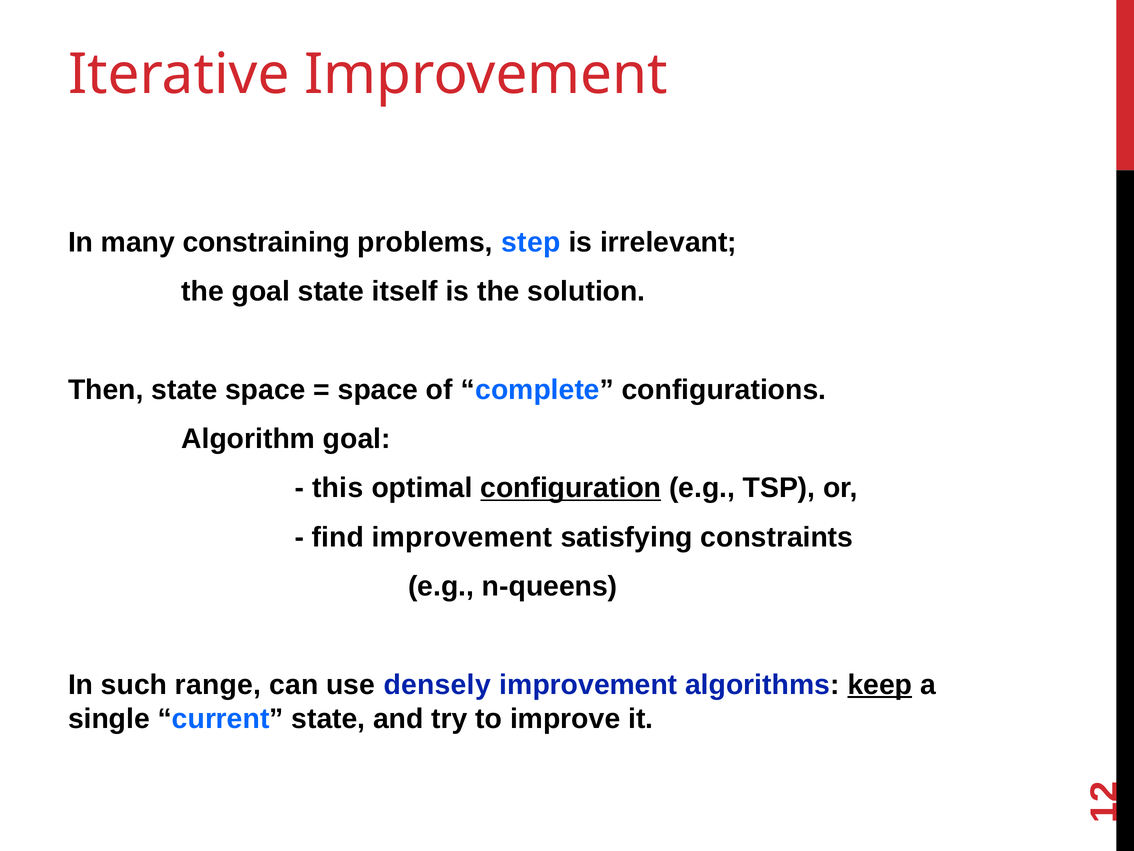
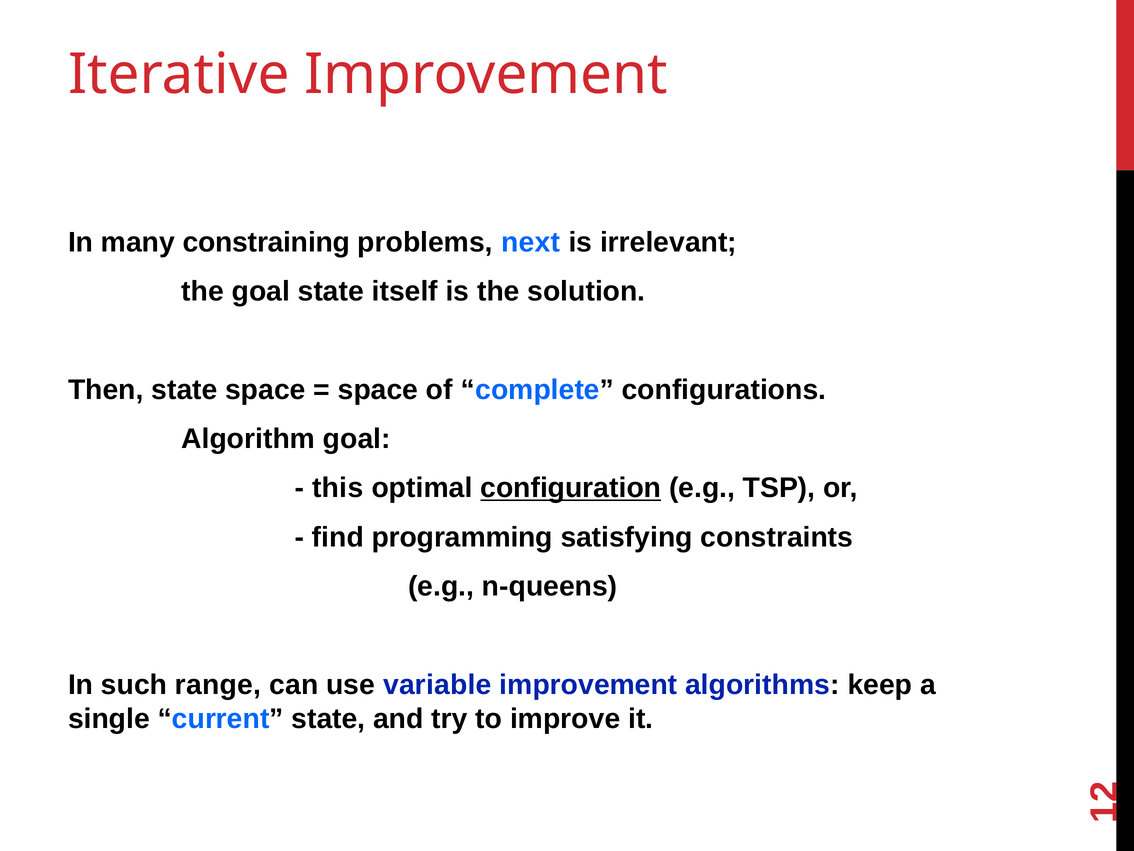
step: step -> next (531, 242)
find improvement: improvement -> programming (462, 537)
densely: densely -> variable (437, 684)
keep underline: present -> none (880, 684)
